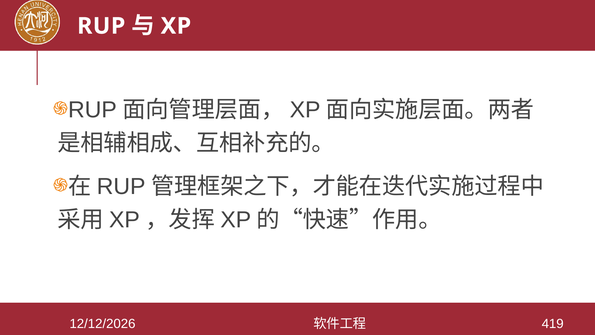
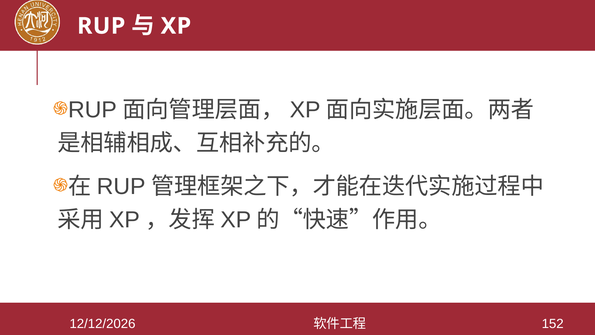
419: 419 -> 152 (553, 323)
